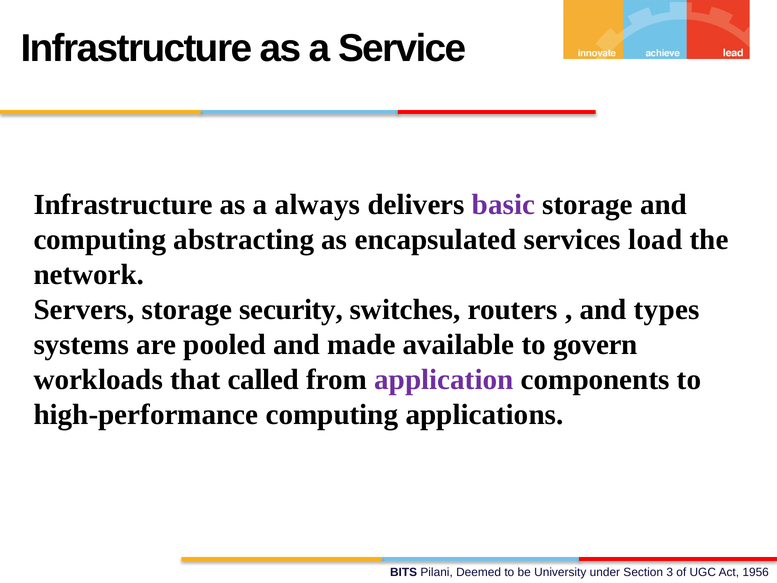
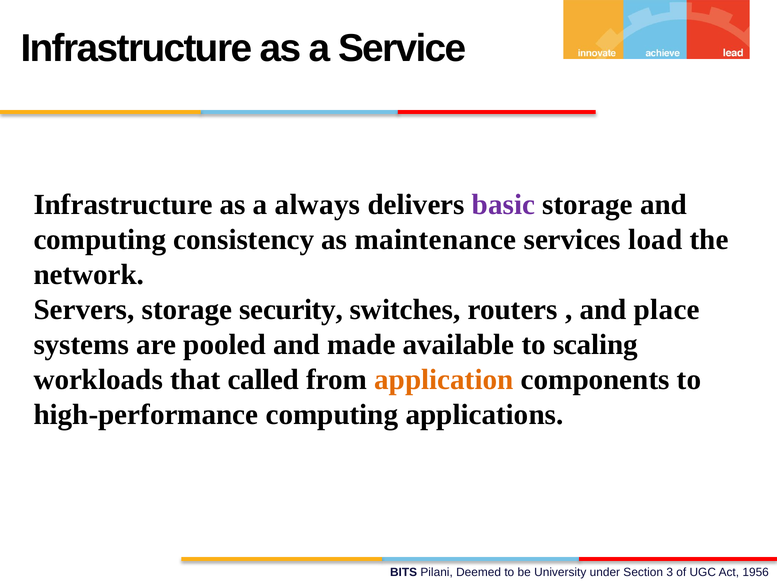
abstracting: abstracting -> consistency (244, 239)
encapsulated: encapsulated -> maintenance (435, 239)
types: types -> place (667, 309)
govern: govern -> scaling (595, 344)
application colour: purple -> orange (444, 379)
